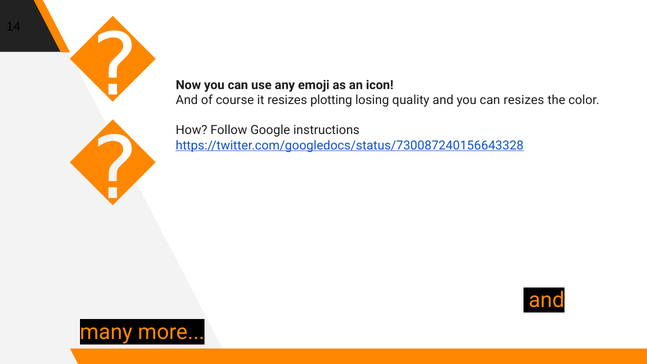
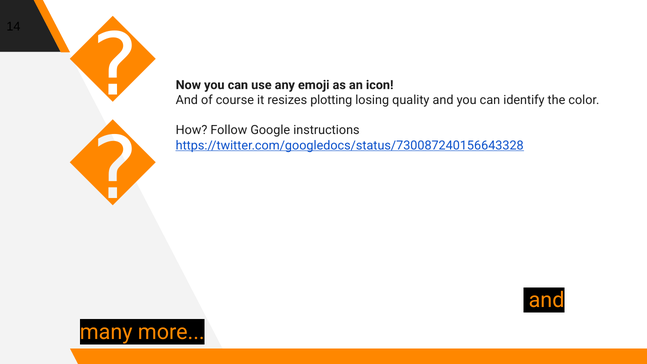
can resizes: resizes -> identify (524, 100)
